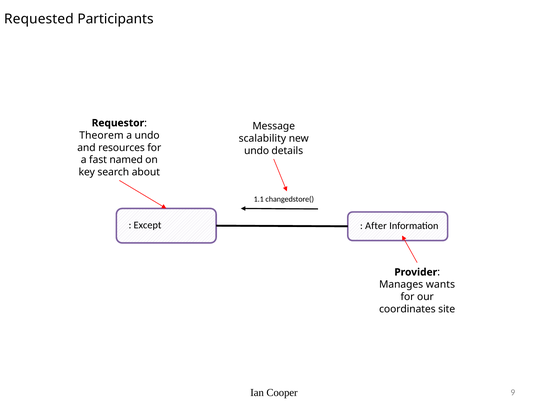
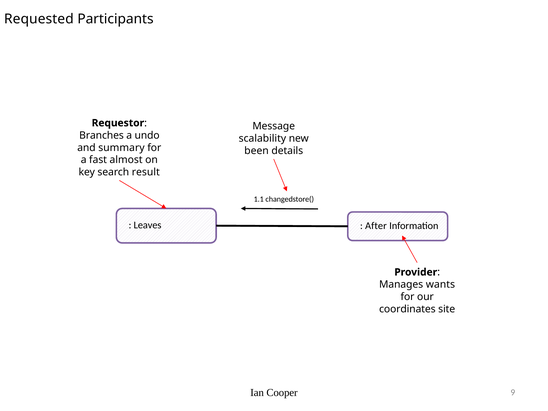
Theorem: Theorem -> Branches (102, 135)
resources: resources -> summary (121, 148)
undo: undo -> been (257, 151)
named: named -> almost (126, 160)
about: about -> result (146, 172)
Except: Except -> Leaves (148, 225)
